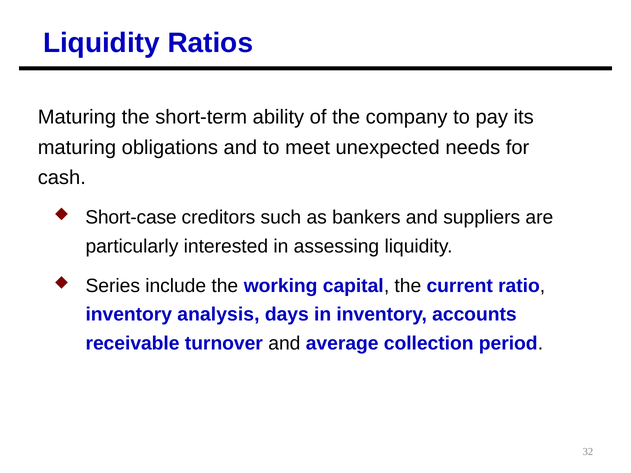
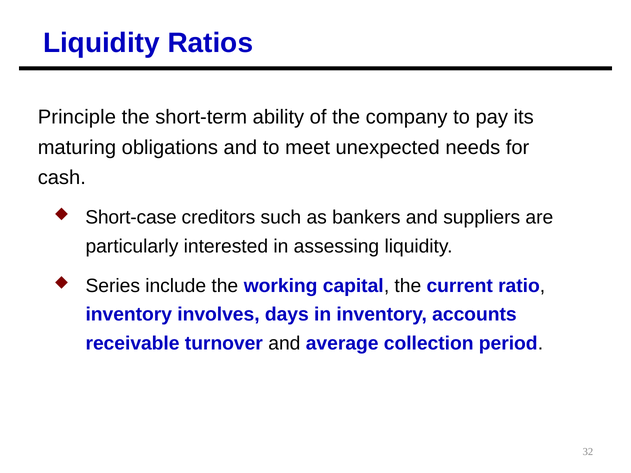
Maturing: Maturing -> Principle (77, 117)
analysis: analysis -> involves (218, 315)
